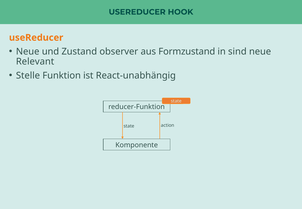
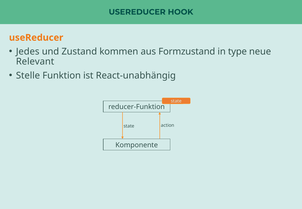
Neue: Neue -> Jedes (28, 52)
observer: observer -> kommen (119, 52)
sind: sind -> type (237, 52)
